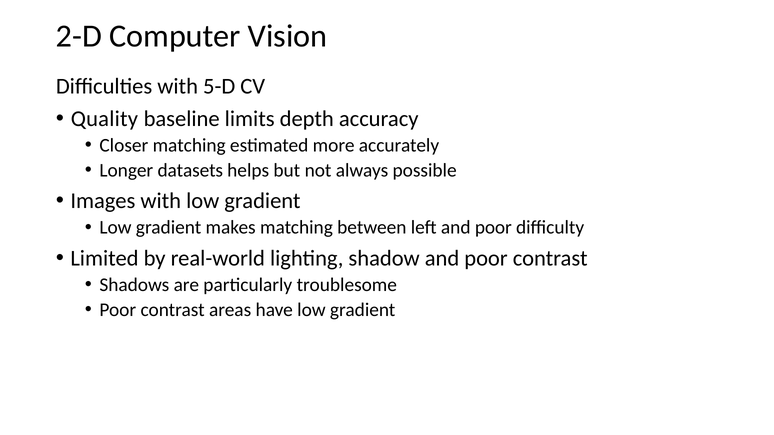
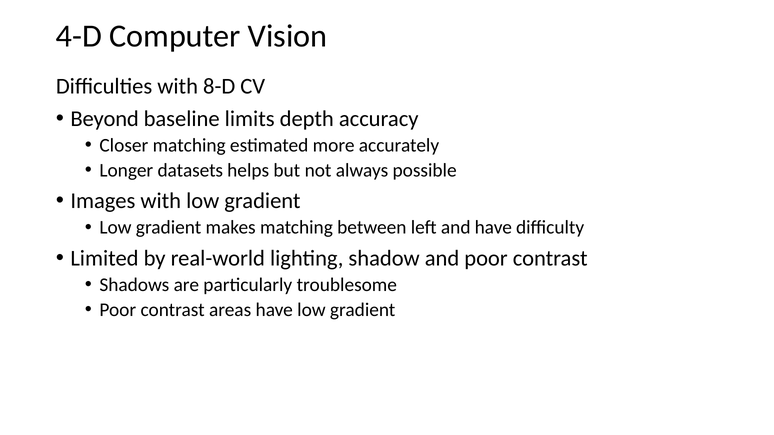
2-D: 2-D -> 4-D (79, 36)
5-D: 5-D -> 8-D (219, 86)
Quality: Quality -> Beyond (105, 119)
left and poor: poor -> have (493, 228)
